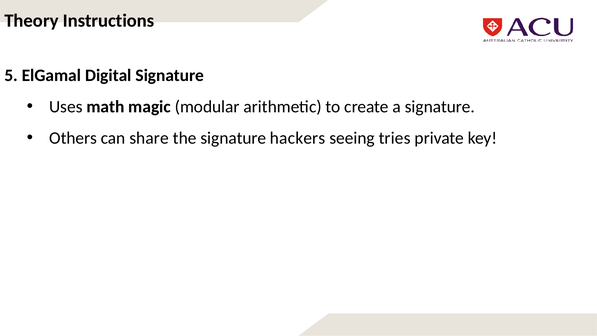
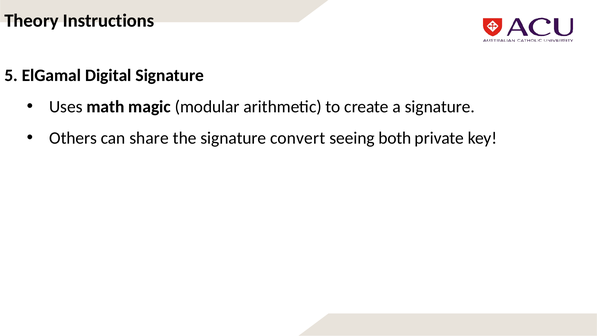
hackers: hackers -> convert (298, 138)
tries: tries -> both (395, 138)
